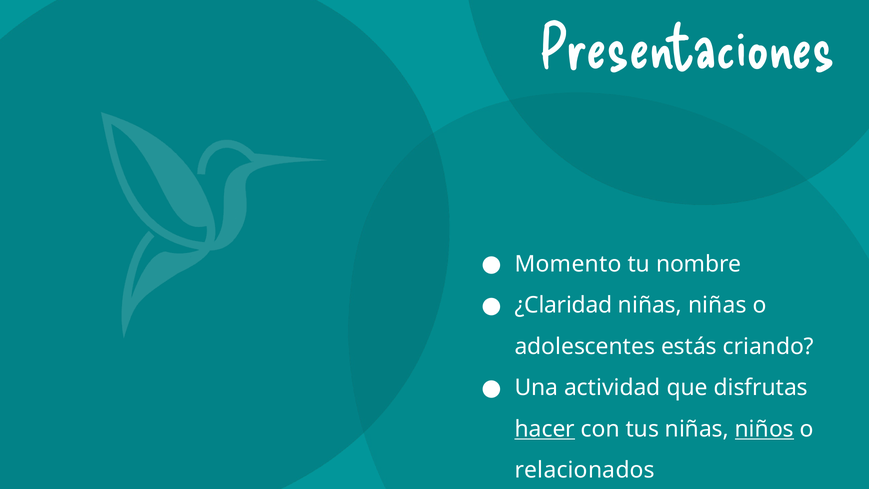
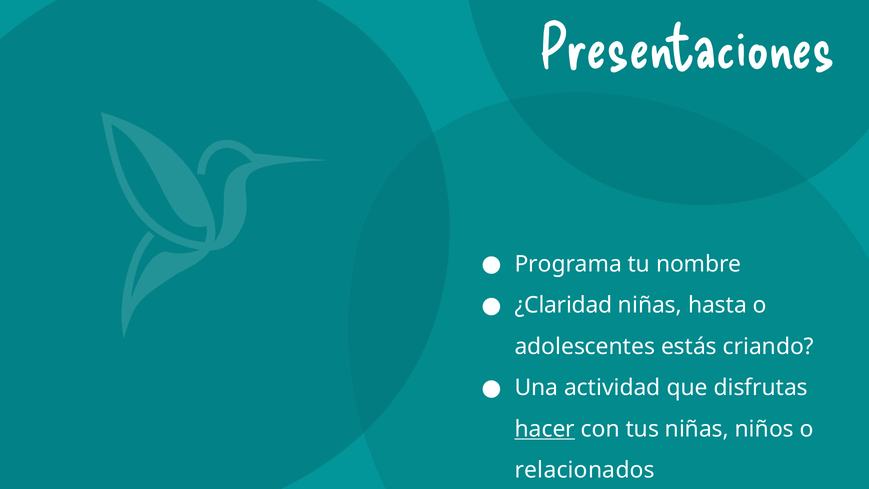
Momento: Momento -> Programa (568, 264)
niñas niñas: niñas -> hasta (718, 305)
niños underline: present -> none (764, 429)
